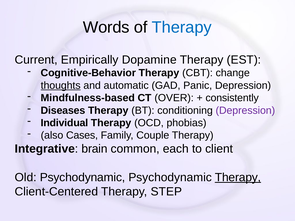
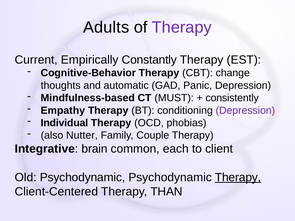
Words: Words -> Adults (106, 27)
Therapy colour: blue -> purple (182, 27)
Dopamine: Dopamine -> Constantly (149, 60)
thoughts underline: present -> none (61, 86)
OVER: OVER -> MUST (174, 98)
Diseases: Diseases -> Empathy (63, 111)
Cases: Cases -> Nutter (82, 136)
STEP: STEP -> THAN (166, 192)
